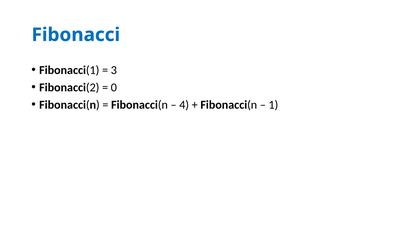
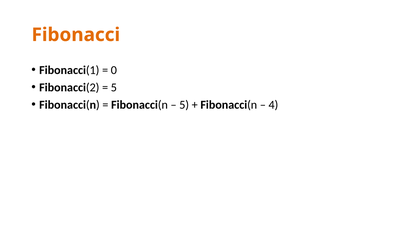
Fibonacci colour: blue -> orange (76, 35)
3: 3 -> 0 (114, 70)
0: 0 -> 5 (114, 87)
4: 4 -> 5 (184, 104)
1: 1 -> 4 (273, 104)
